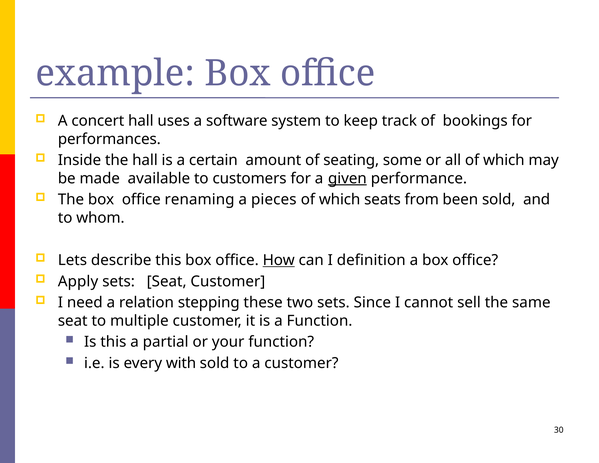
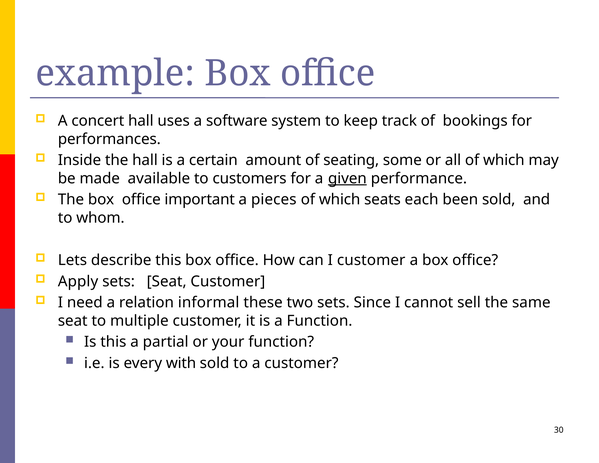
renaming: renaming -> important (200, 200)
from: from -> each (422, 200)
How underline: present -> none (279, 260)
I definition: definition -> customer (371, 260)
stepping: stepping -> informal (209, 302)
